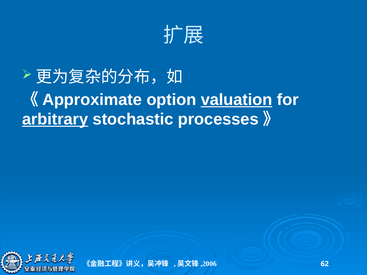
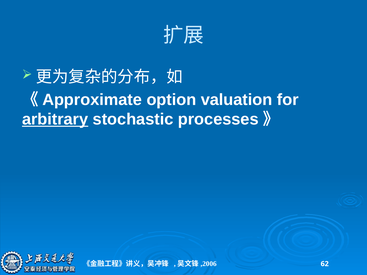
valuation underline: present -> none (237, 100)
